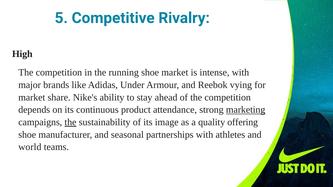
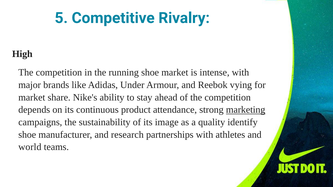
the underline: present -> none (70, 122)
offering: offering -> identify (243, 122)
seasonal: seasonal -> research (127, 135)
